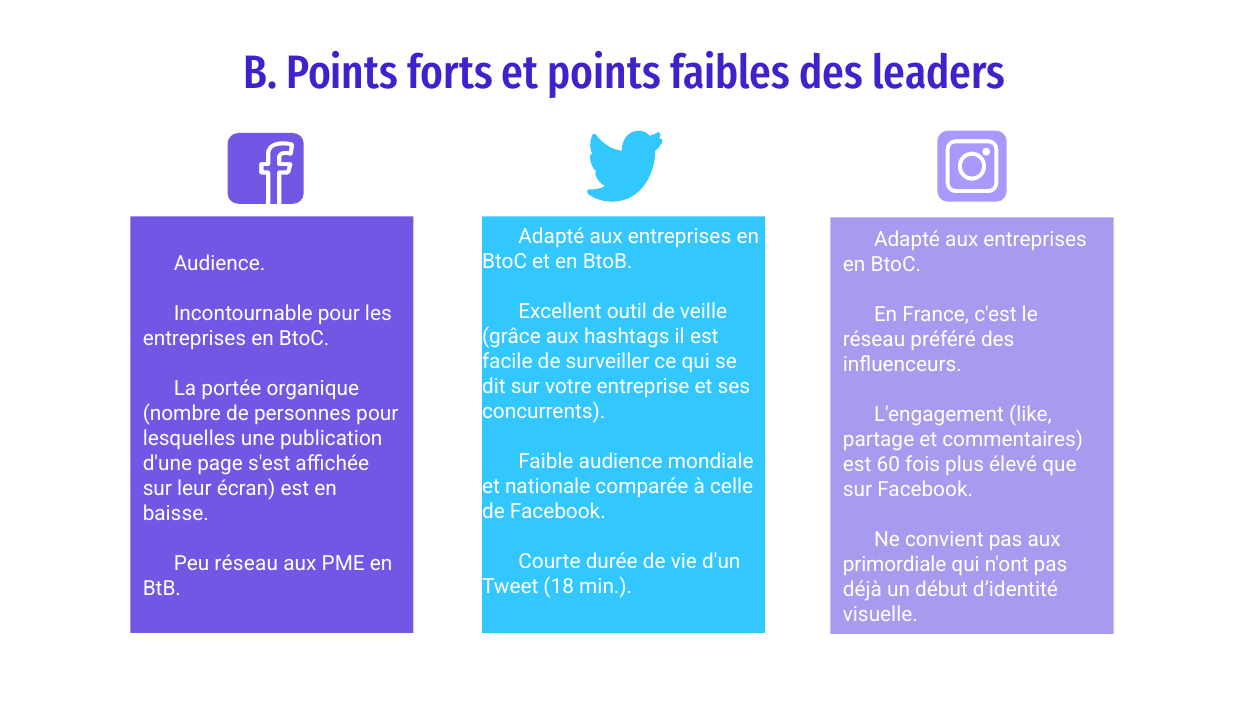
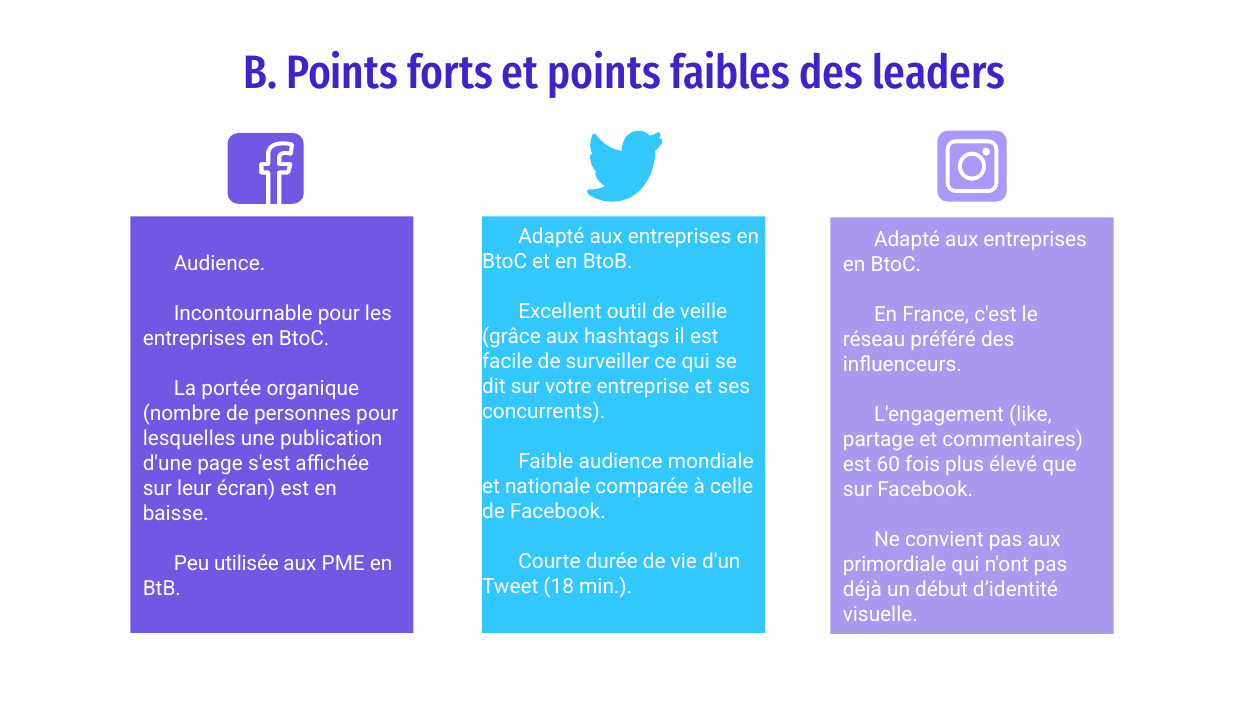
réseau: réseau -> utilisée (246, 564)
